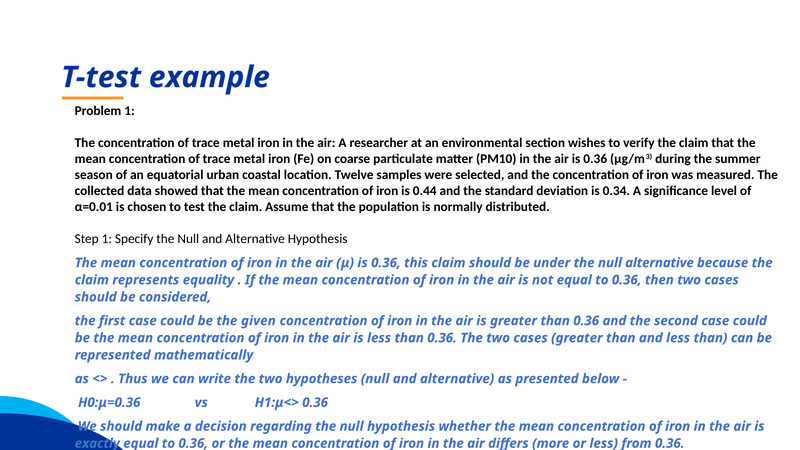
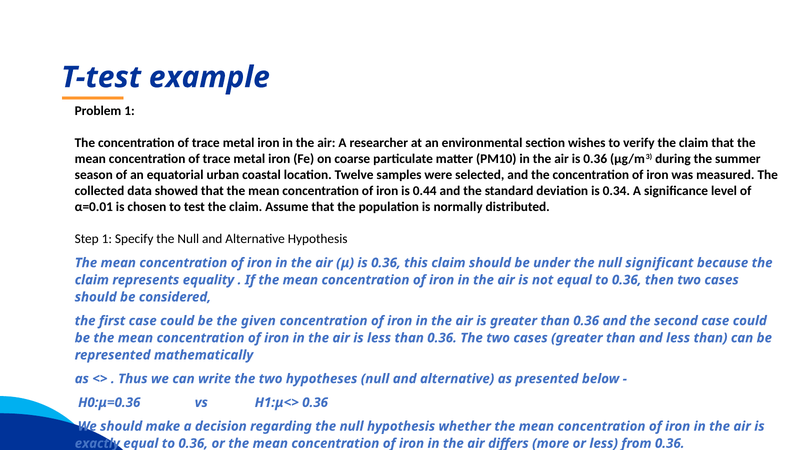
null alternative: alternative -> significant (659, 263)
